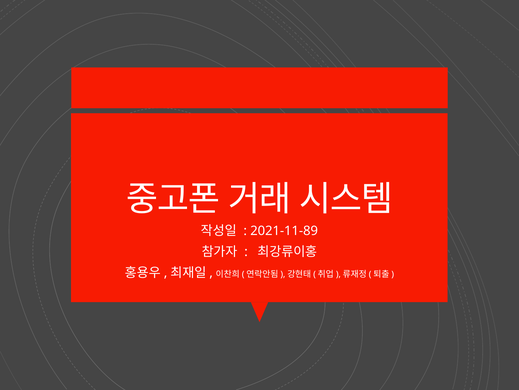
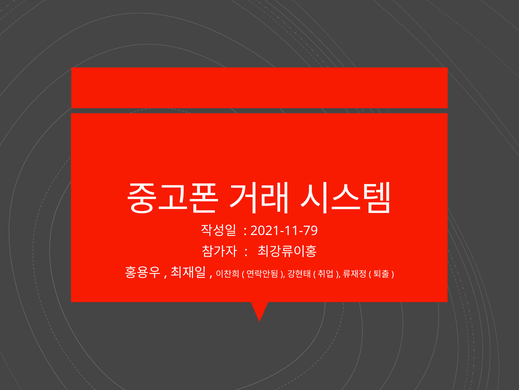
2021-11-89: 2021-11-89 -> 2021-11-79 (284, 230)
